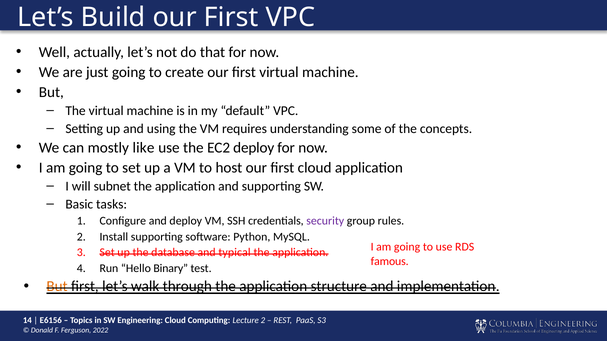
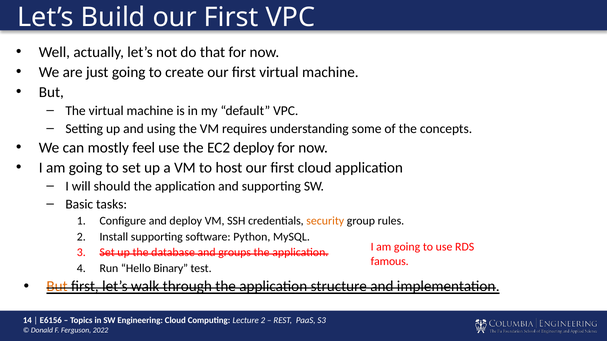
like: like -> feel (144, 148)
subnet: subnet -> should (112, 186)
security colour: purple -> orange (325, 221)
typical: typical -> groups (235, 253)
